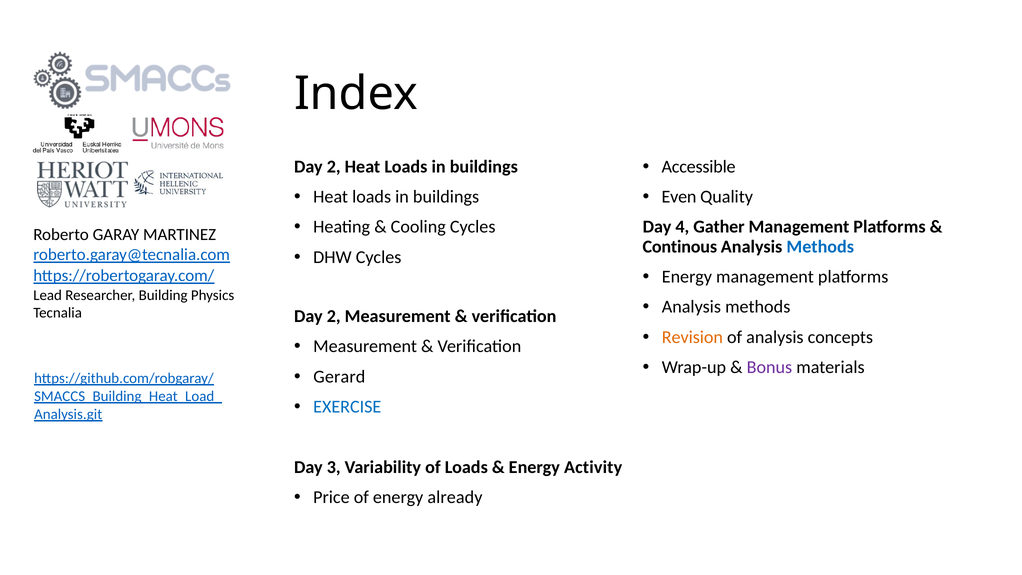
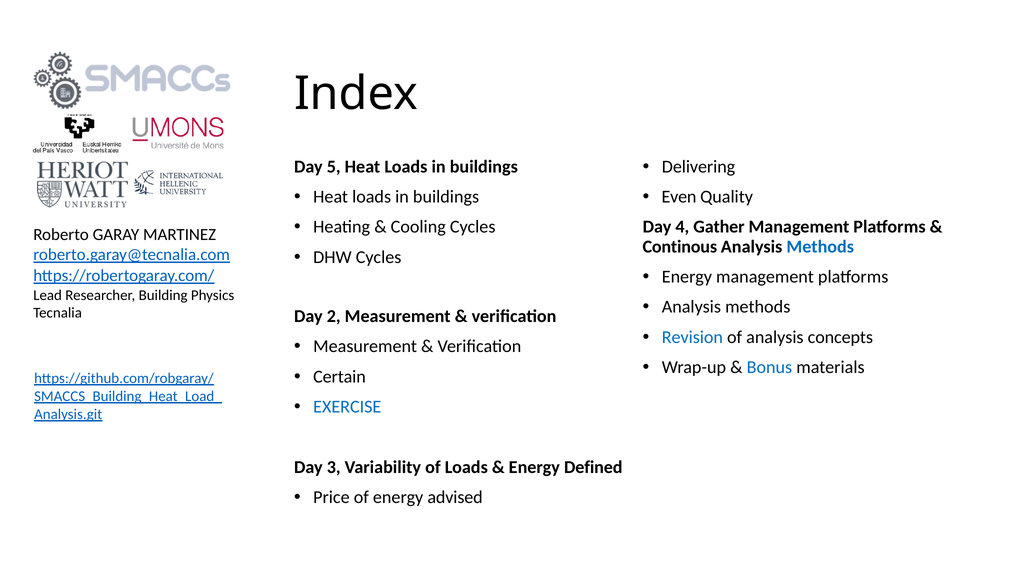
Accessible: Accessible -> Delivering (699, 167)
2: 2 -> 5 (334, 167)
Revision colour: orange -> blue (692, 337)
Bonus colour: purple -> blue (769, 367)
Gerard: Gerard -> Certain (339, 376)
Activity: Activity -> Defined (593, 467)
already: already -> advised (455, 497)
